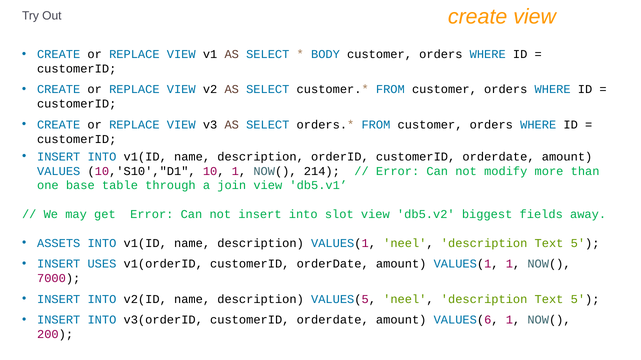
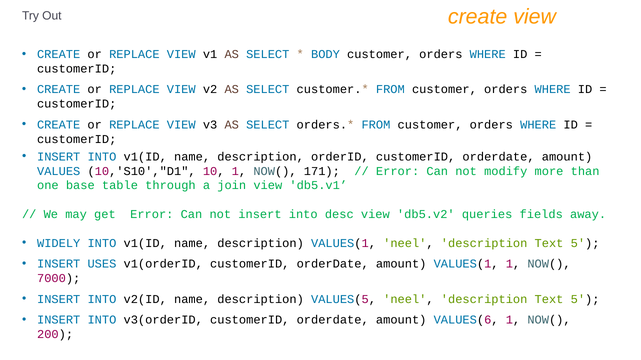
214: 214 -> 171 (322, 171)
slot: slot -> desc (339, 215)
biggest: biggest -> queries (487, 215)
ASSETS: ASSETS -> WIDELY (59, 243)
